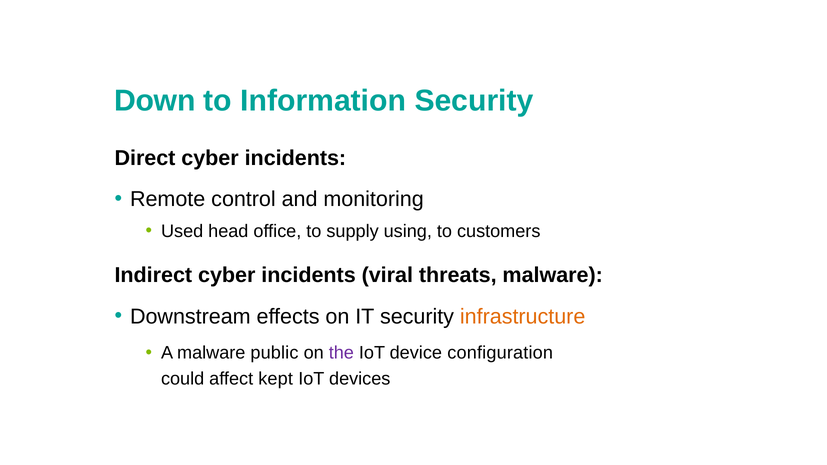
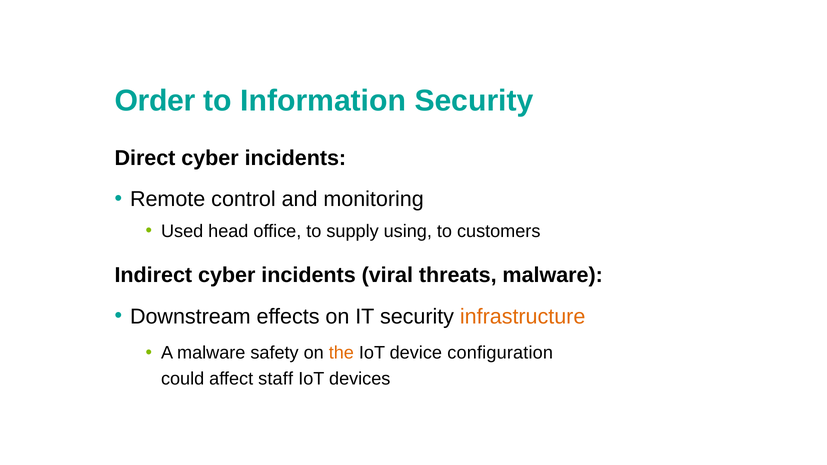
Down: Down -> Order (155, 101)
public: public -> safety (275, 353)
the colour: purple -> orange (341, 353)
kept: kept -> staff (276, 379)
